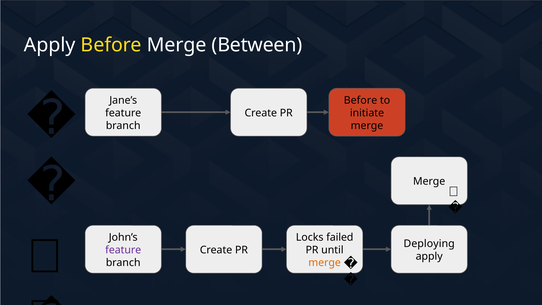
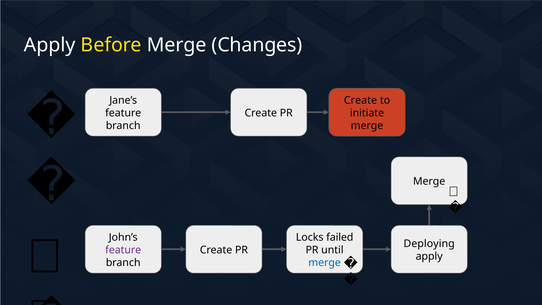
Between: Between -> Changes (257, 45)
Before: Before -> Create (360, 100)
merge colour: orange -> blue (325, 263)
